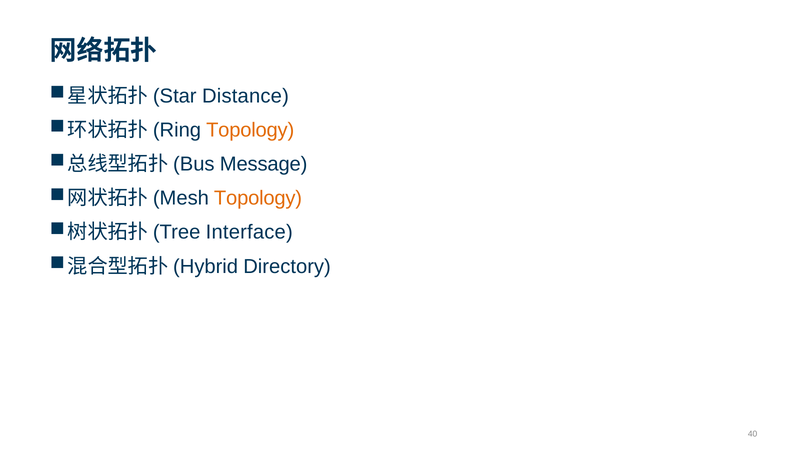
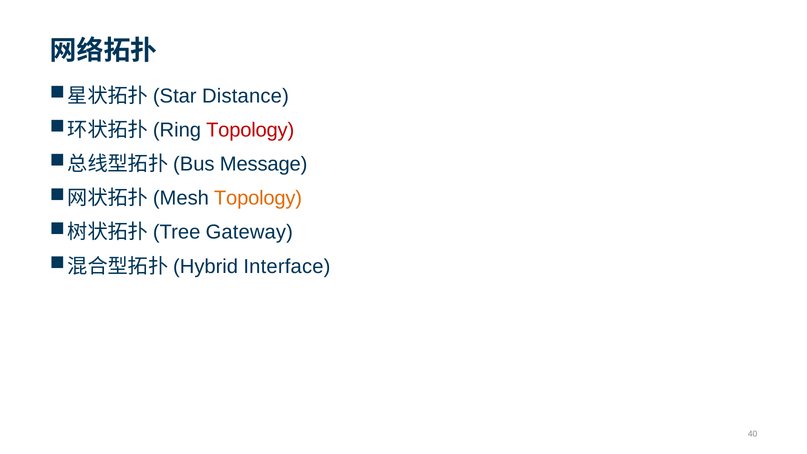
Topology colour: orange -> red (250, 130)
Interface: Interface -> Gateway (249, 232)
Directory: Directory -> Interface (287, 266)
